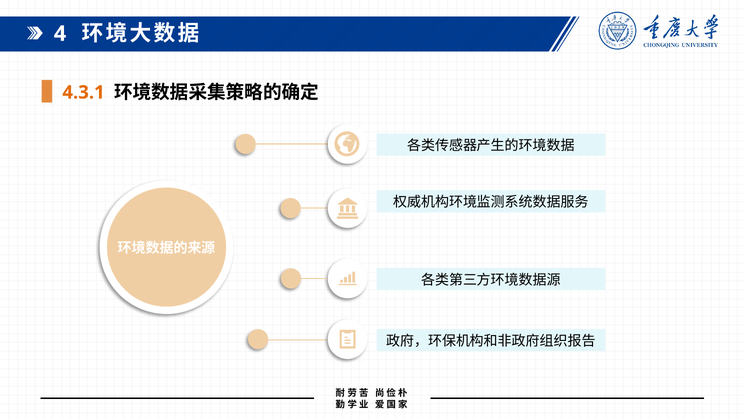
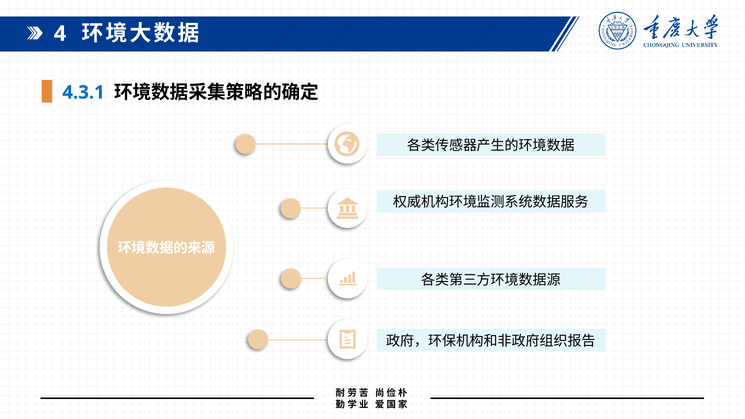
4.3.1 colour: orange -> blue (84, 92)
